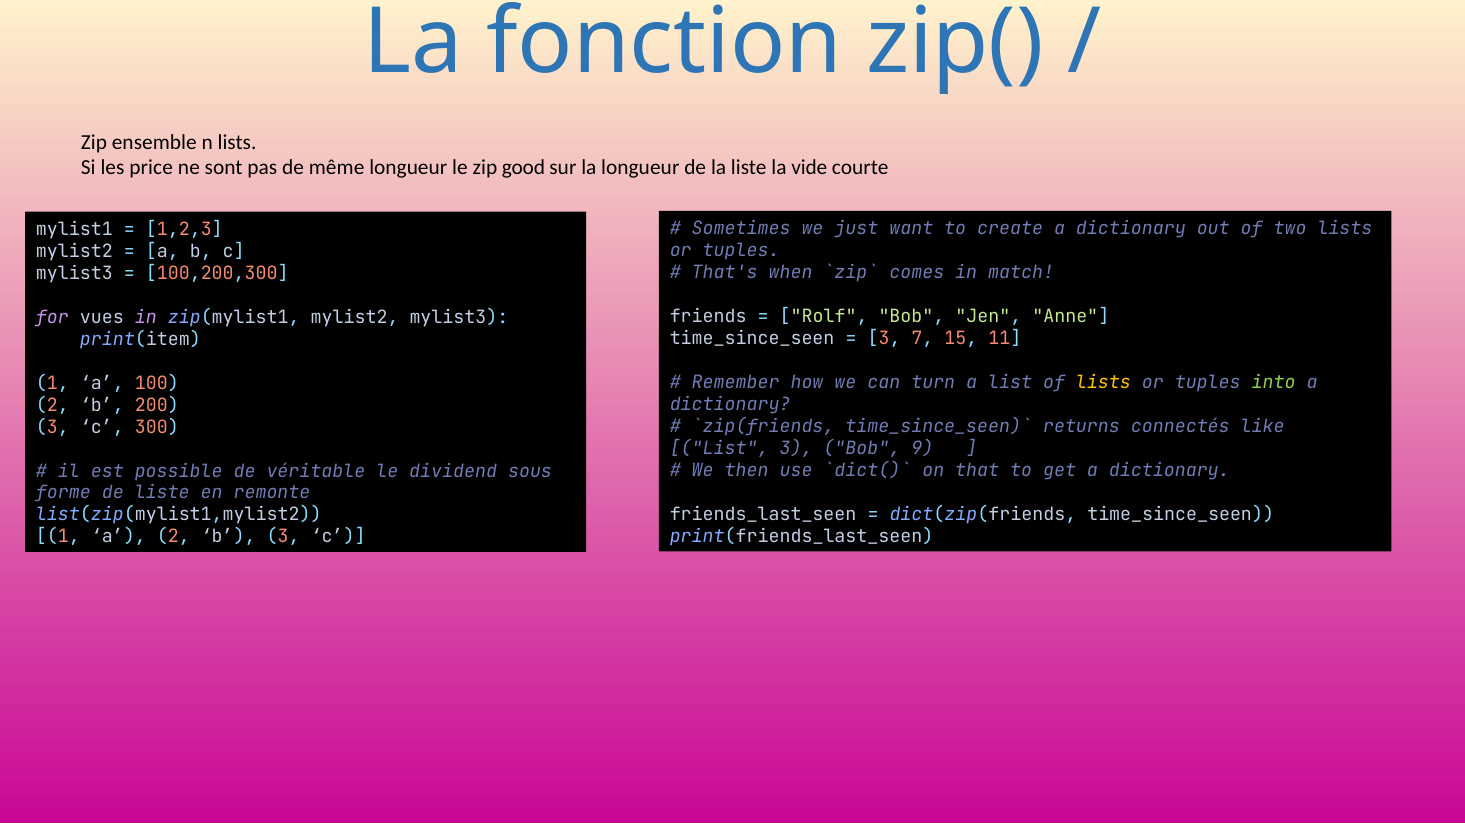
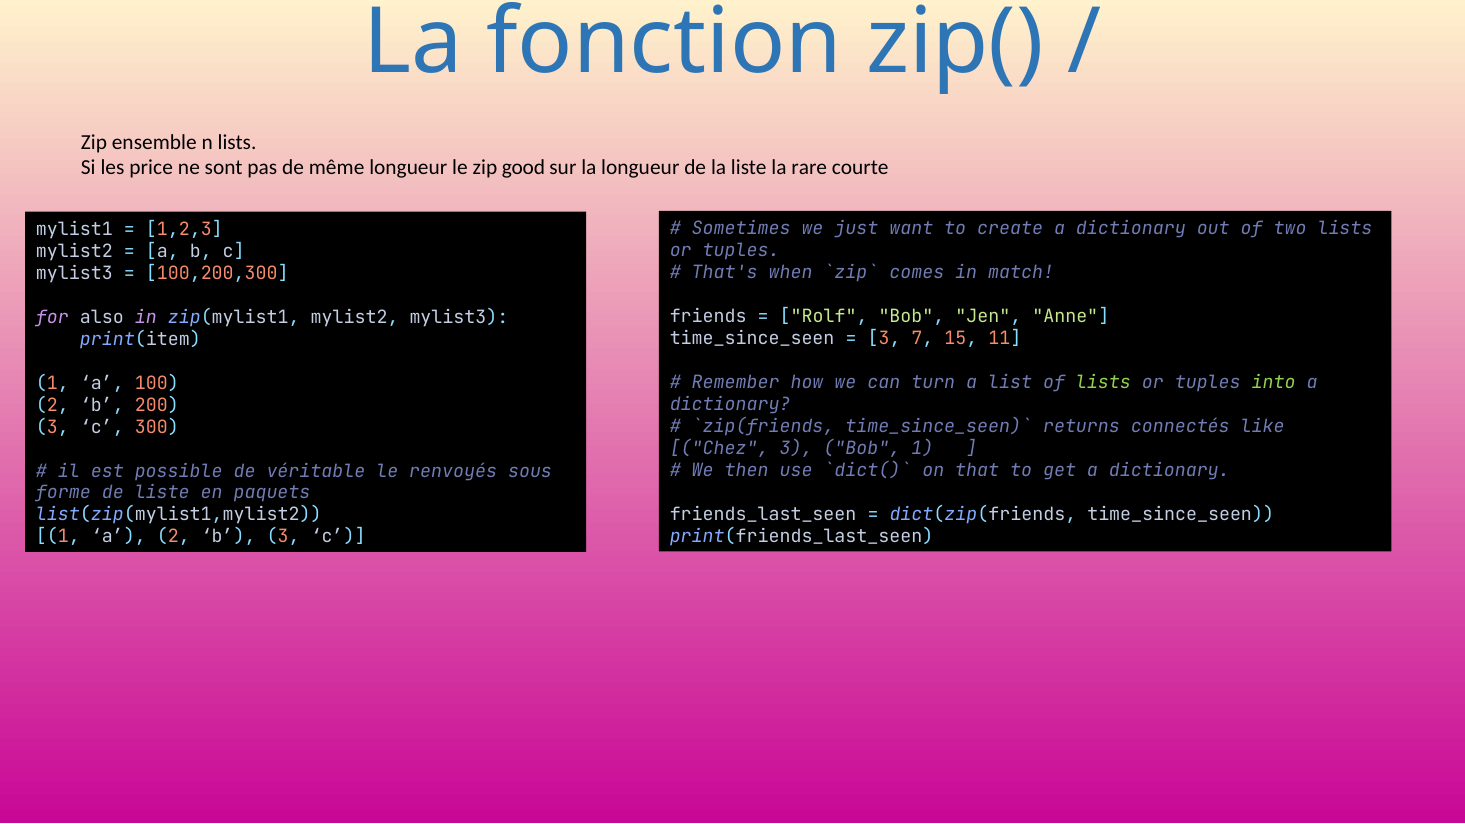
vide: vide -> rare (809, 168)
vues: vues -> also (102, 317)
lists colour: yellow -> light green (1103, 383)
List: List -> Chez (719, 448)
Bob 9: 9 -> 1 (944, 448)
dividend: dividend -> renvoyés (453, 471)
remonte: remonte -> paquets (272, 493)
